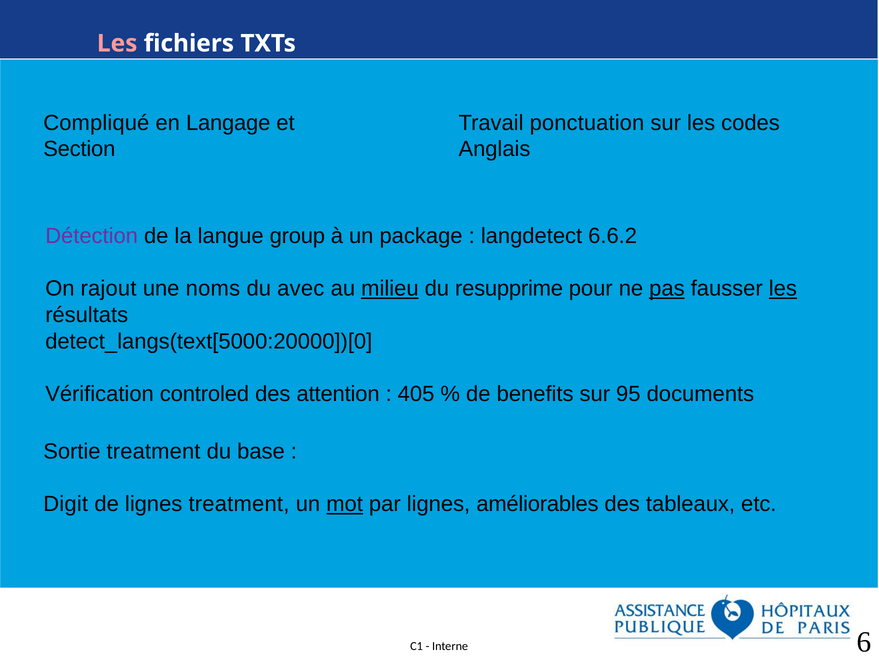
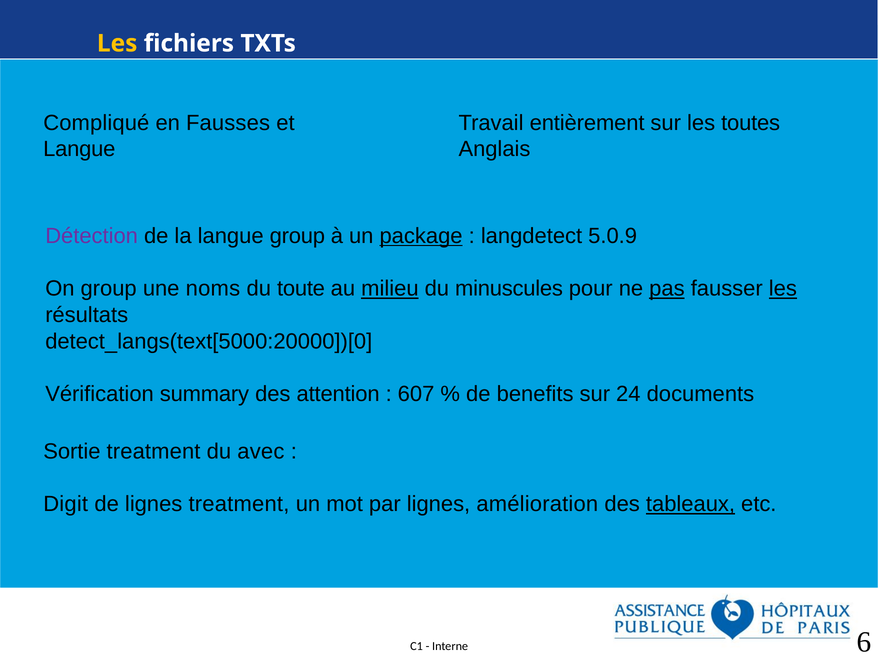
Les colour: pink -> yellow (117, 43)
Langage: Langage -> Fausses (228, 123)
ponctuation: ponctuation -> entièrement (587, 123)
codes: codes -> toutes (751, 123)
Section: Section -> Langue (79, 149)
package underline: none -> present (421, 236)
6.6.2: 6.6.2 -> 5.0.9 (613, 236)
On rajout: rajout -> group (109, 289)
avec: avec -> toute (301, 289)
resupprime: resupprime -> minuscules (509, 289)
controled: controled -> summary (204, 394)
405: 405 -> 607 (416, 394)
95: 95 -> 24 (628, 394)
base: base -> avec (261, 452)
mot underline: present -> none (345, 504)
améliorables: améliorables -> amélioration (537, 504)
tableaux underline: none -> present (691, 504)
